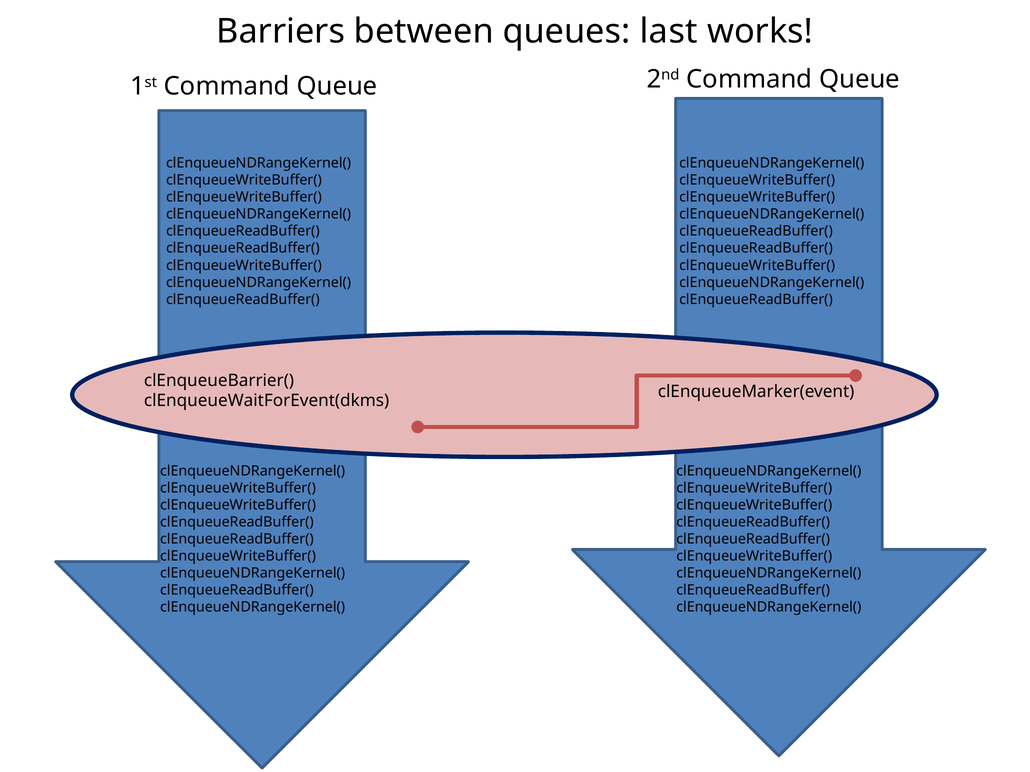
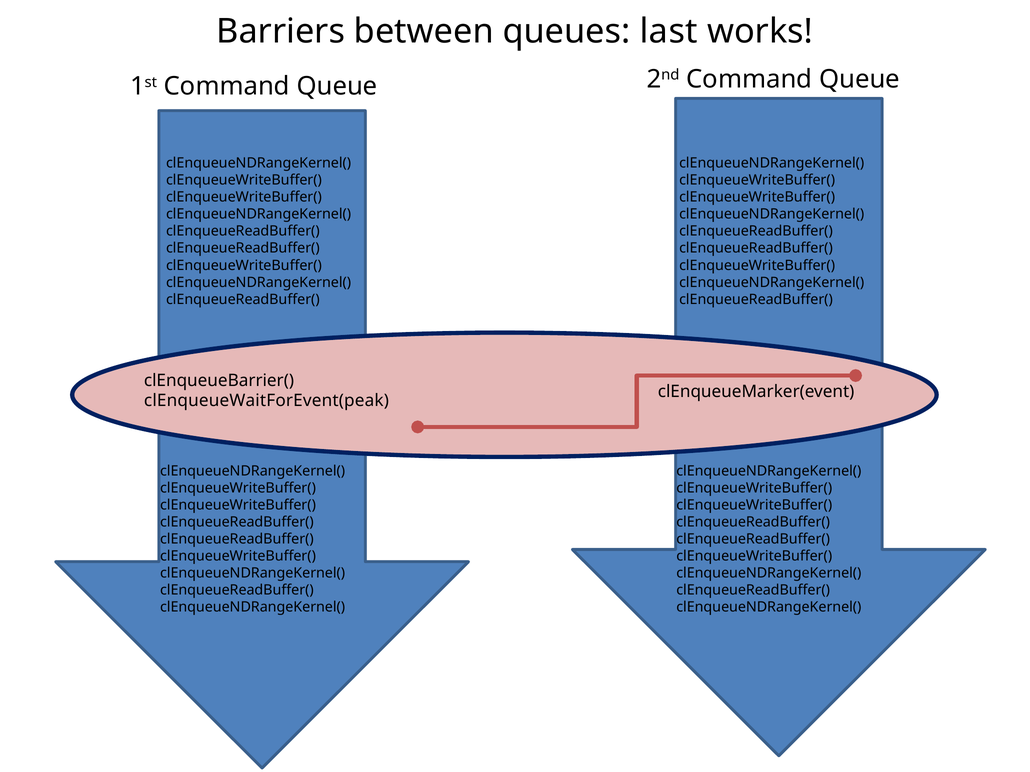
clEnqueueWaitForEvent(dkms: clEnqueueWaitForEvent(dkms -> clEnqueueWaitForEvent(peak (266, 401)
